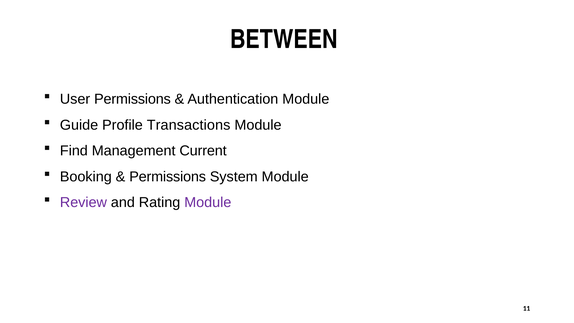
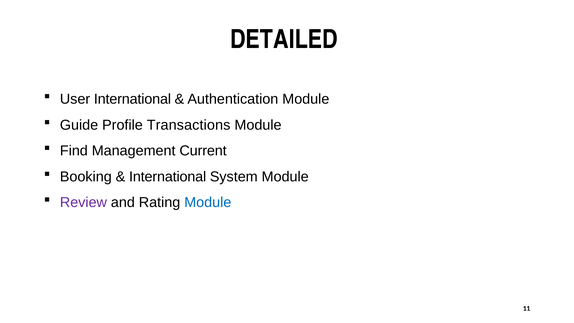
BETWEEN: BETWEEN -> DETAILED (284, 39)
User Permissions: Permissions -> International (132, 99)
Permissions: Permissions -> International (168, 177)
Module colour: purple -> blue (208, 202)
